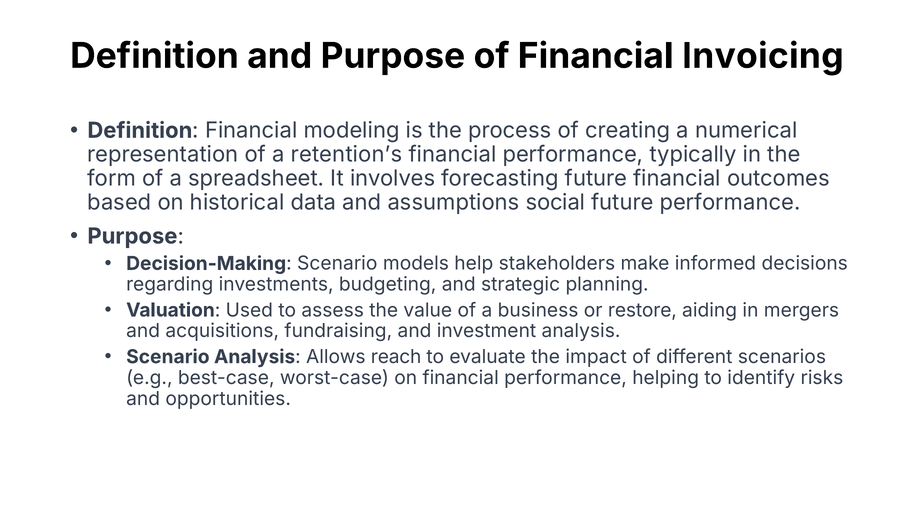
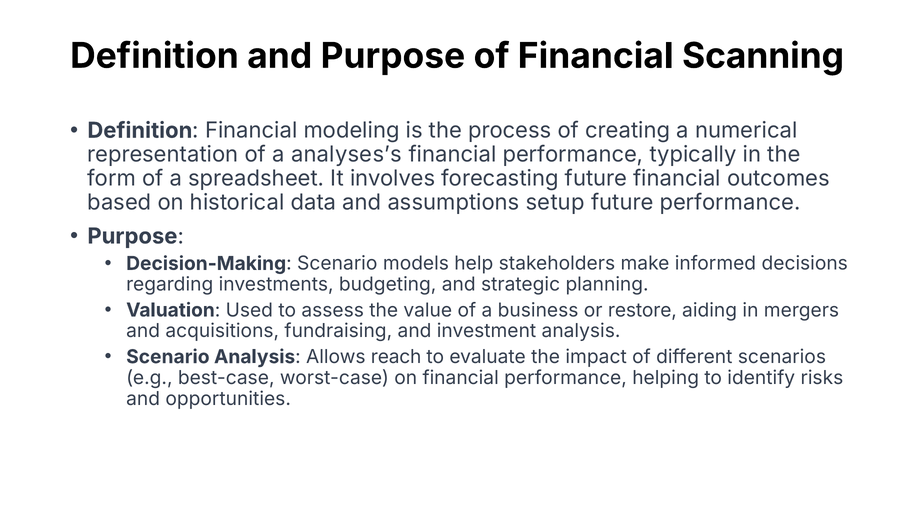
Invoicing: Invoicing -> Scanning (763, 56)
retention’s: retention’s -> analyses’s (347, 154)
social: social -> setup (555, 202)
